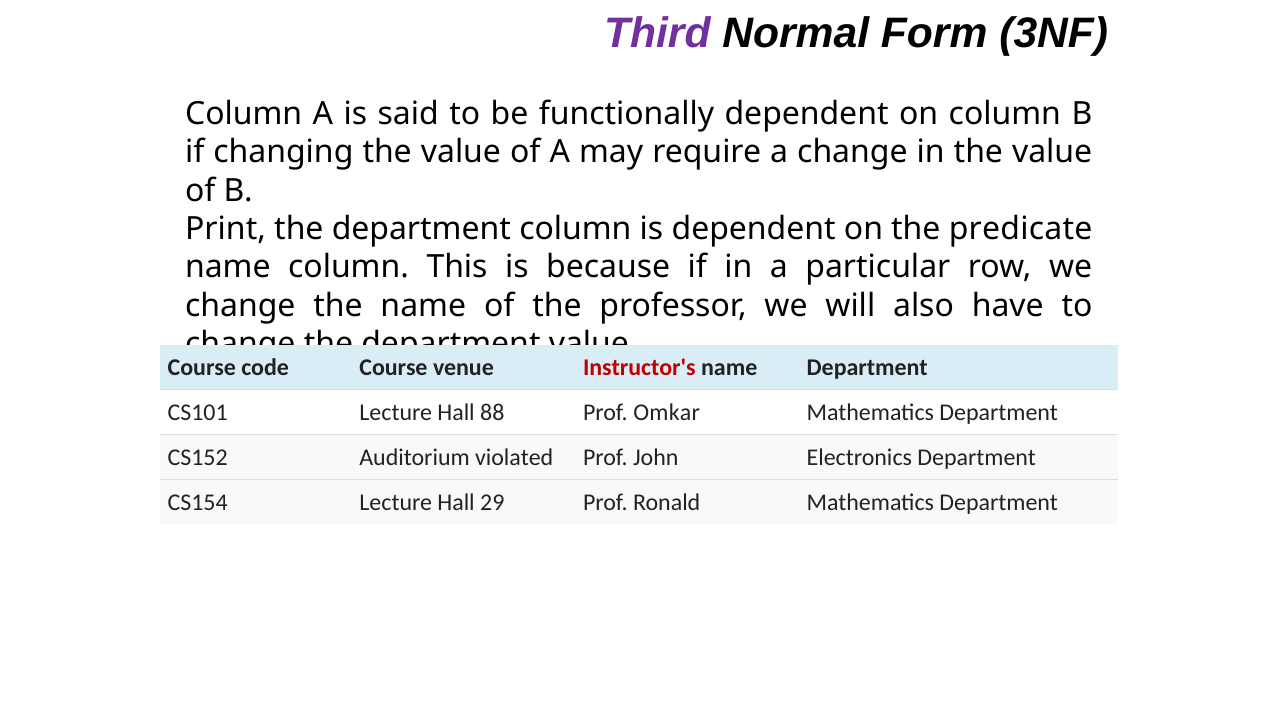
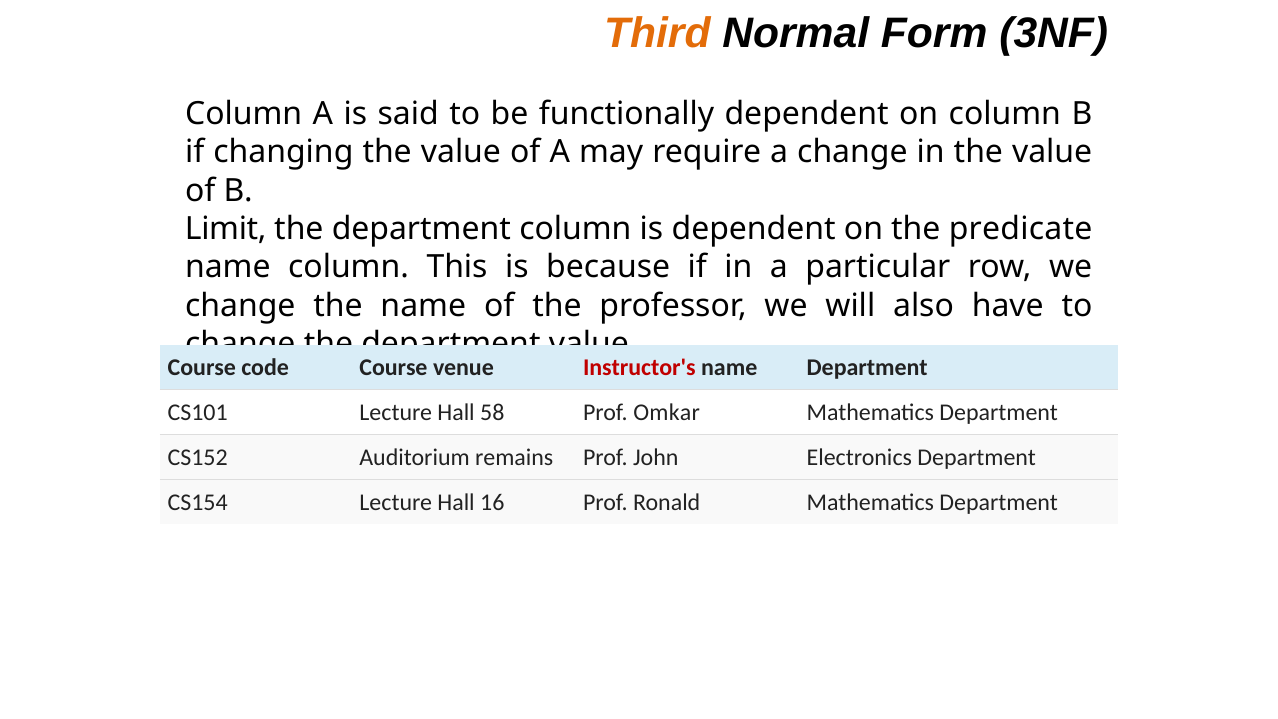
Third colour: purple -> orange (657, 33)
Print: Print -> Limit (226, 229)
88: 88 -> 58 (492, 413)
violated: violated -> remains (514, 457)
29: 29 -> 16 (492, 502)
